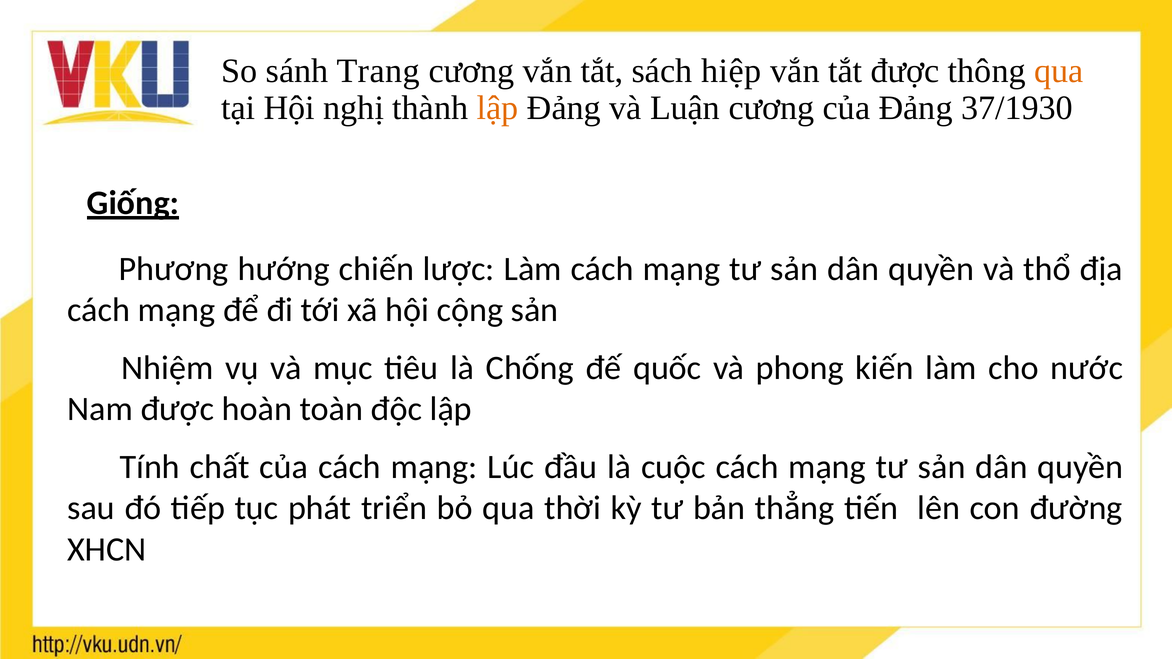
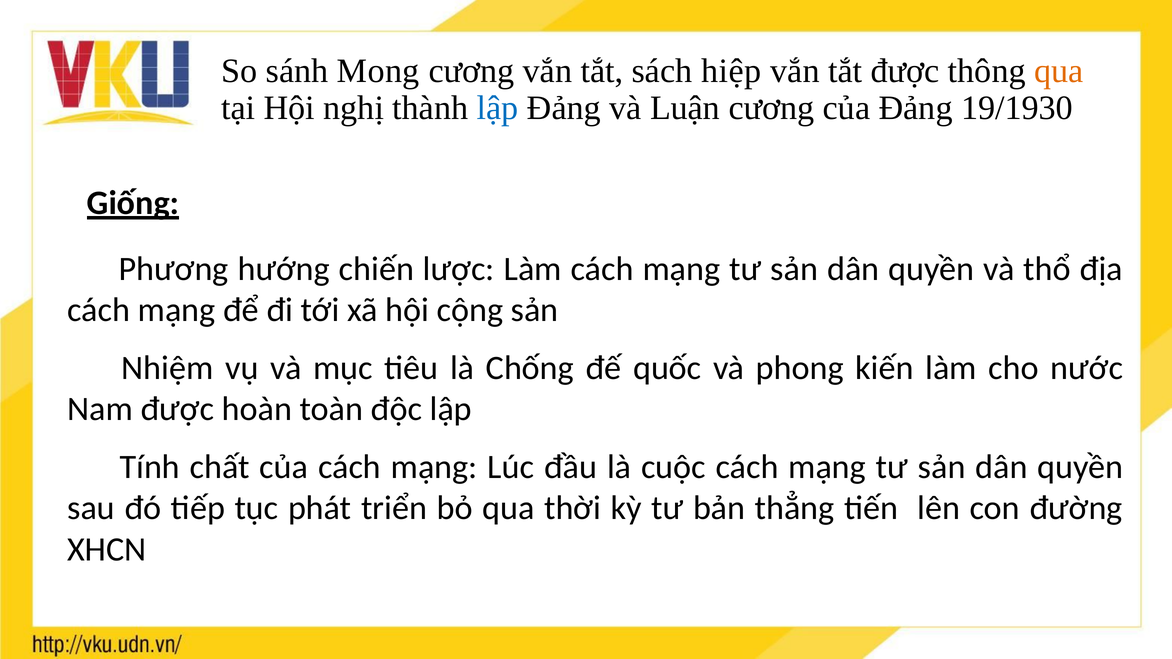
Trang: Trang -> Mong (378, 71)
lập colour: orange -> blue (498, 108)
37/1930: 37/1930 -> 19/1930 (1017, 108)
